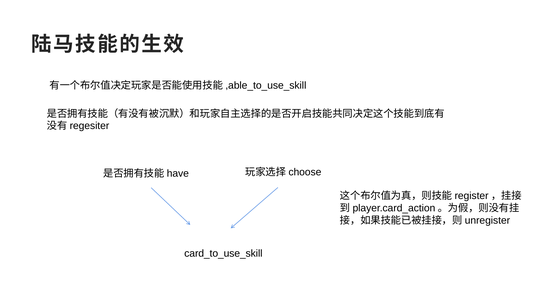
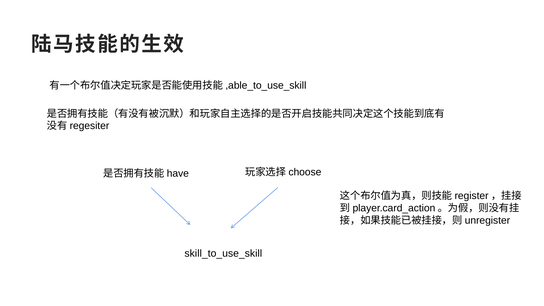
card_to_use_skill: card_to_use_skill -> skill_to_use_skill (223, 253)
